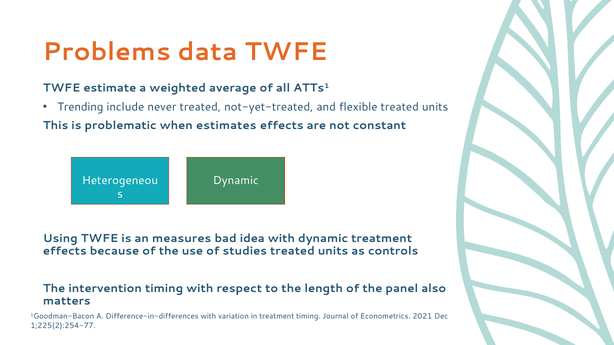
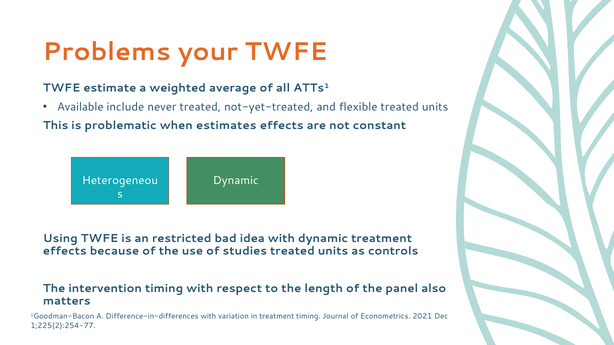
data: data -> your (208, 52)
Trending: Trending -> Available (80, 107)
measures: measures -> restricted (182, 239)
